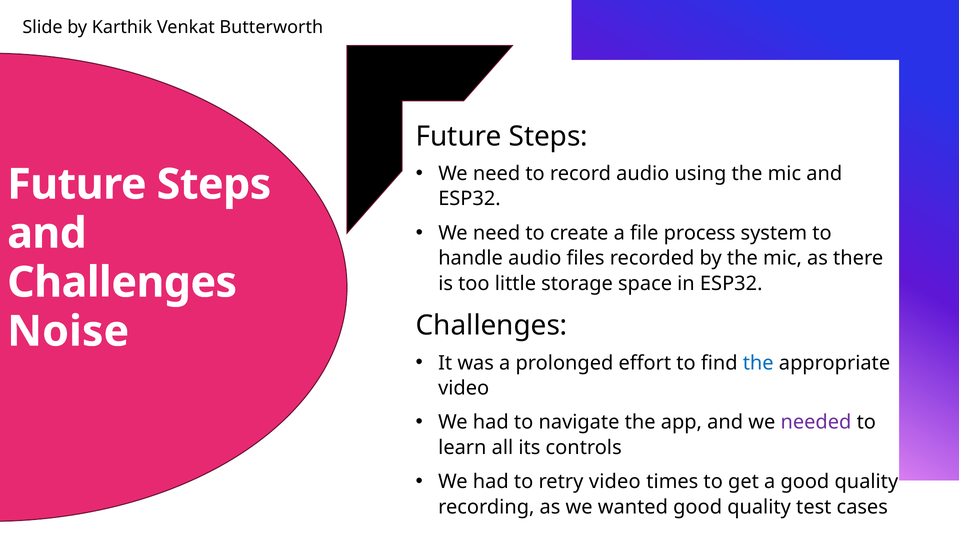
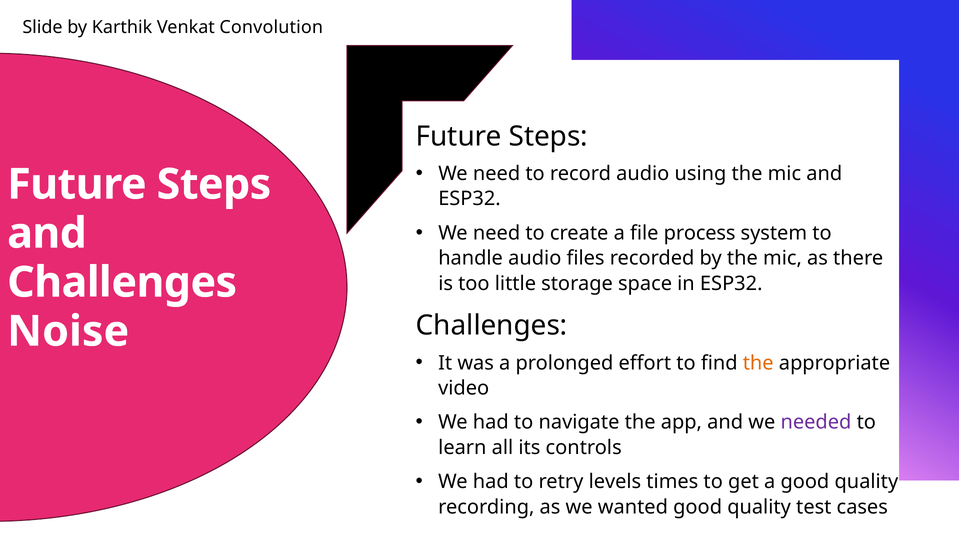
Butterworth: Butterworth -> Convolution (271, 27)
the colour: blue -> orange (758, 363)
retry video: video -> levels (615, 481)
